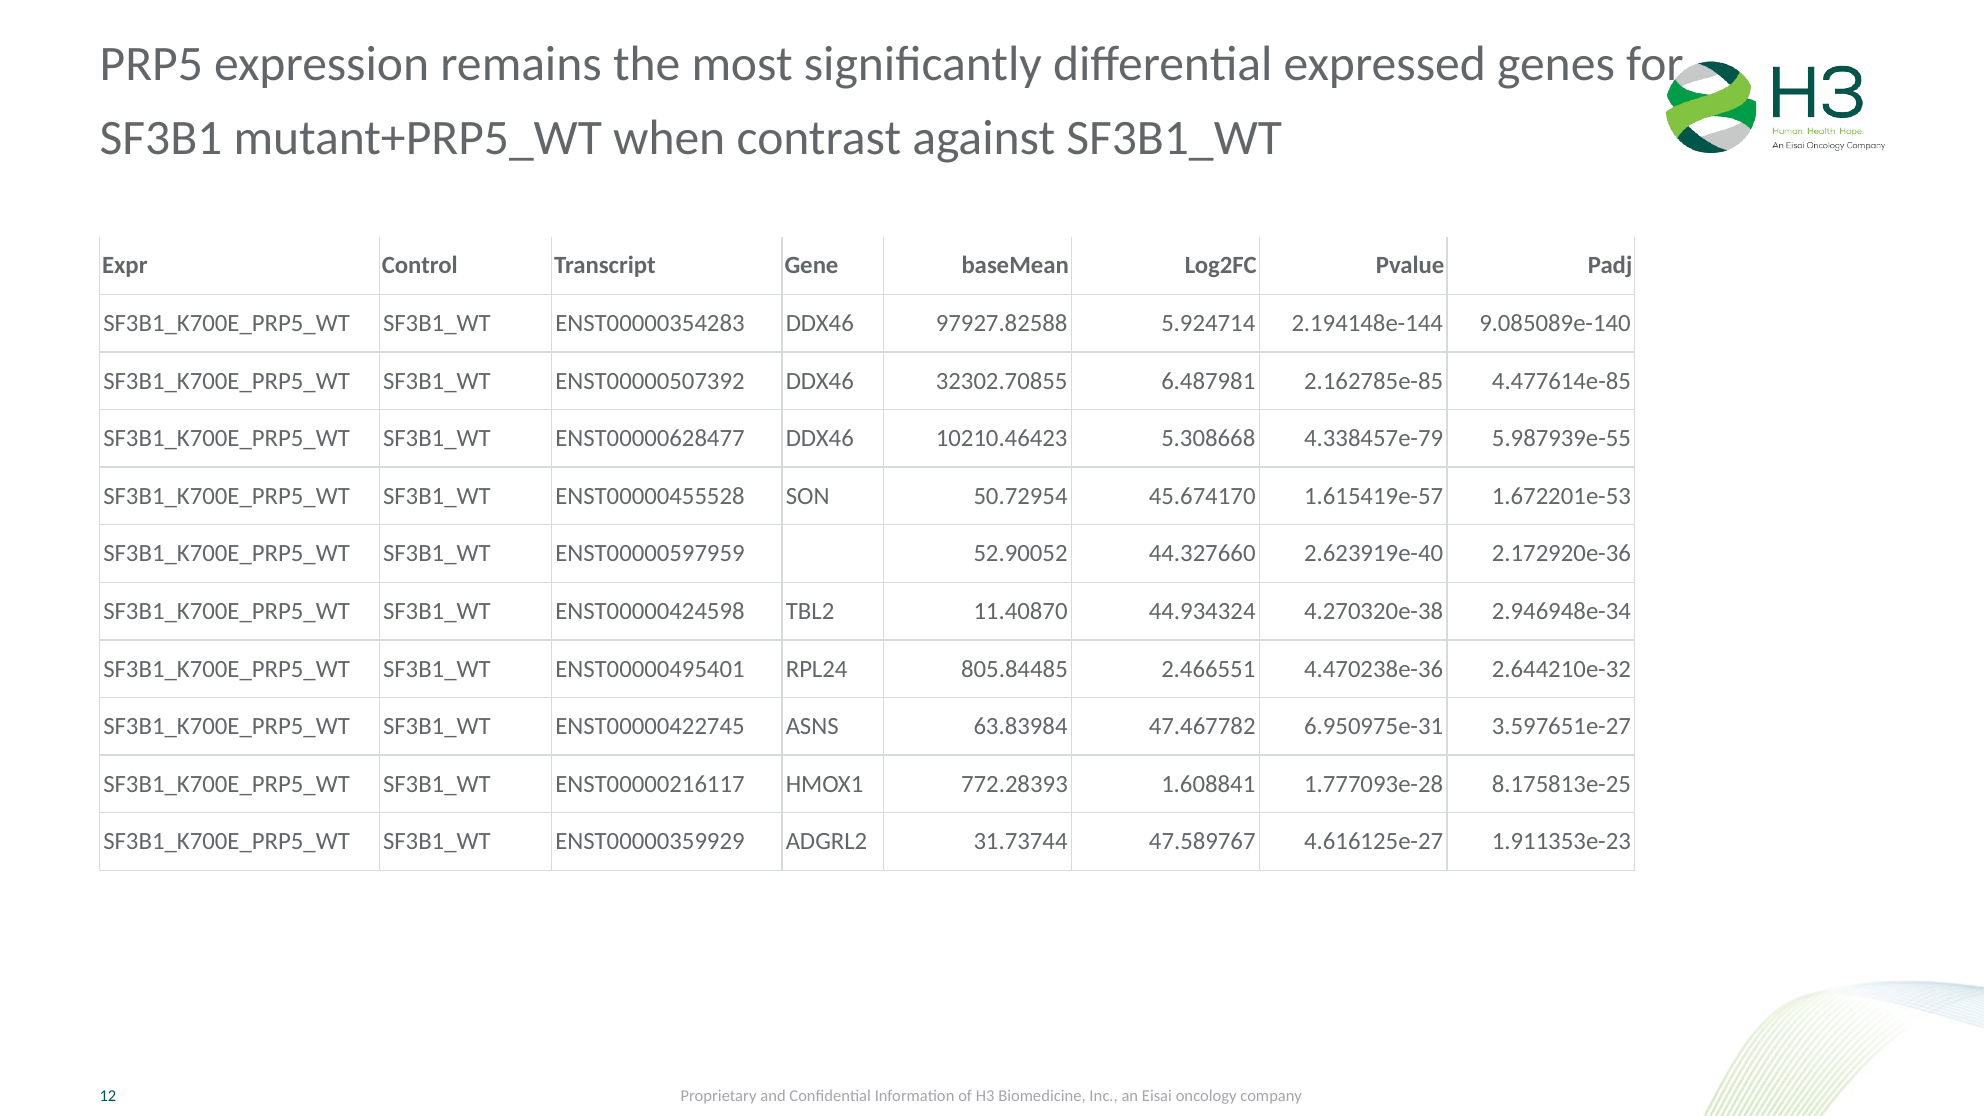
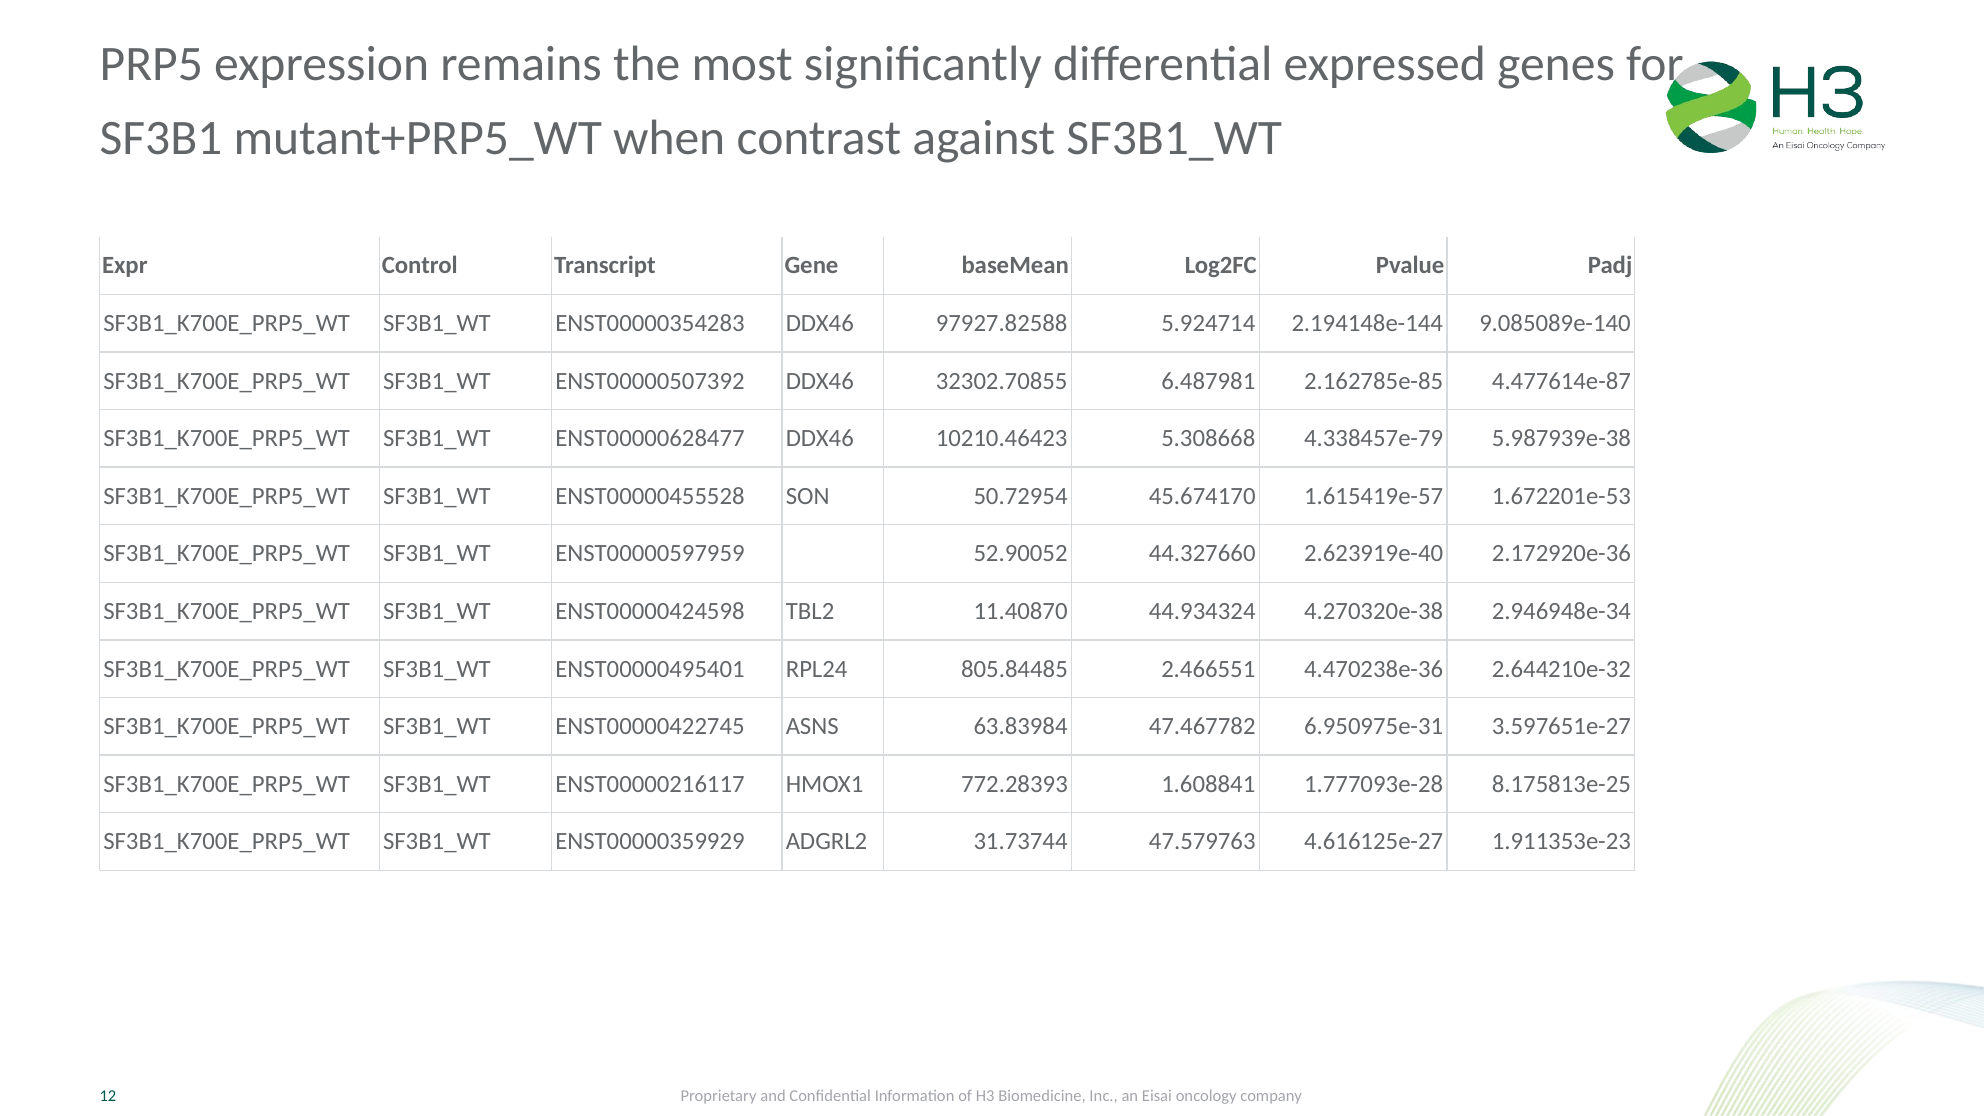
4.477614e-85: 4.477614e-85 -> 4.477614e-87 (1561, 381)
5.987939e-55: 5.987939e-55 -> 5.987939e-38 (1561, 439)
47.589767: 47.589767 -> 47.579763 (1202, 842)
